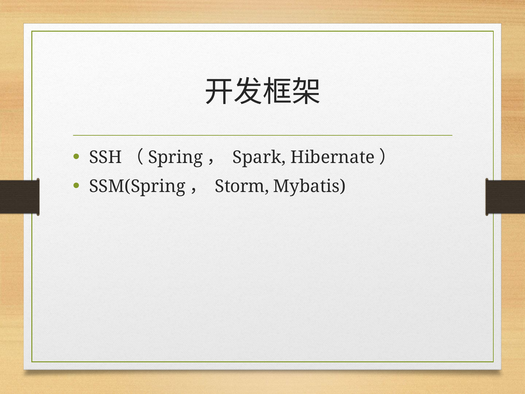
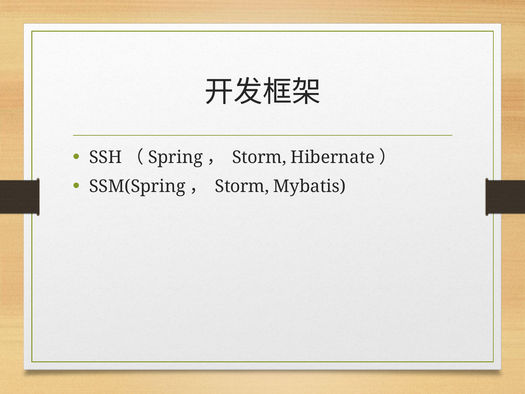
Spark: Spark -> Storm (259, 157)
